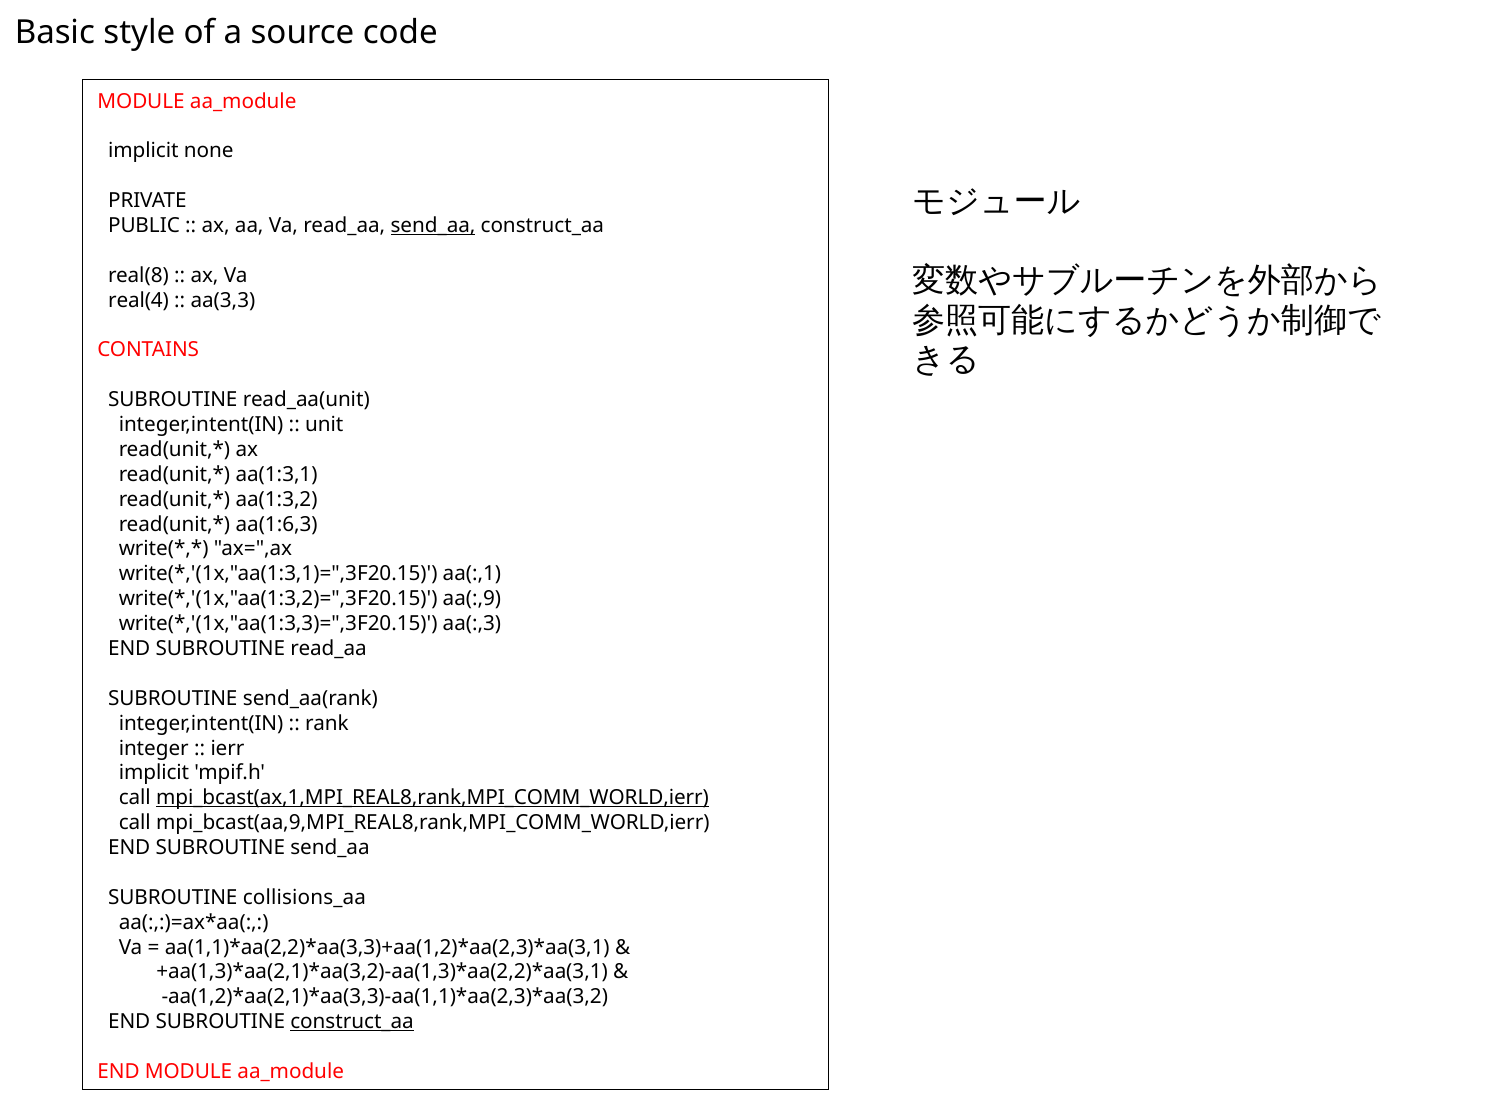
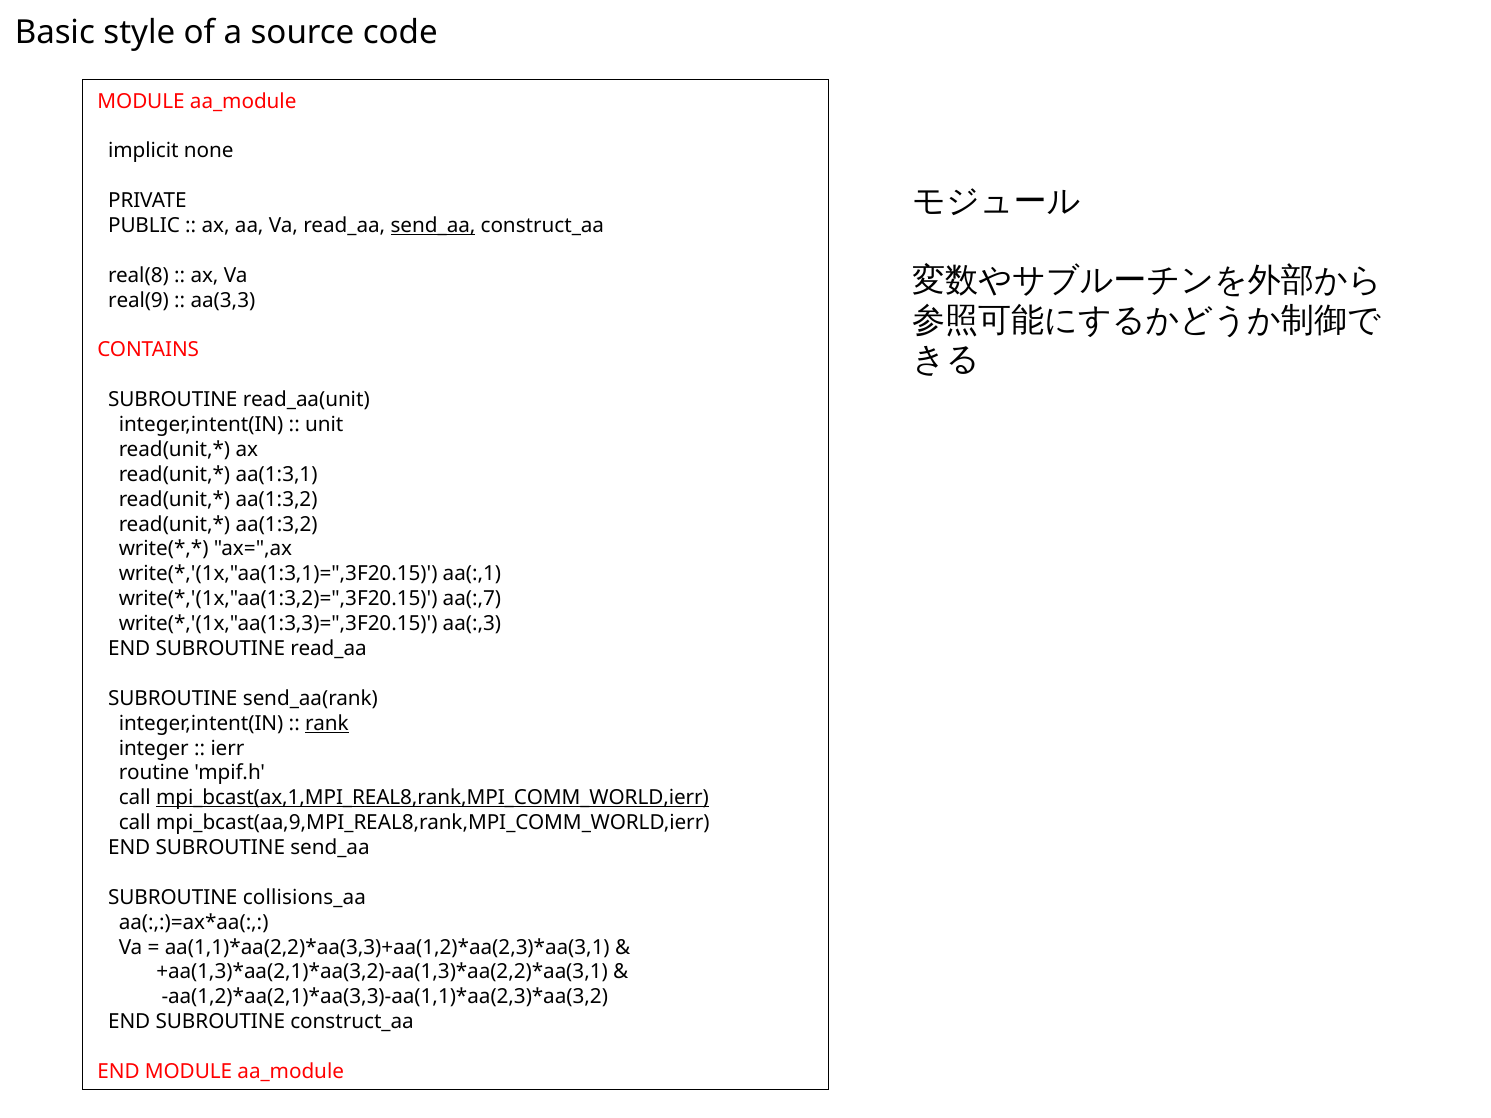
real(4: real(4 -> real(9 (139, 300)
aa(1:6,3: aa(1:6,3 -> aa(1:3,2 (277, 524)
aa(:,9: aa(:,9 -> aa(:,7 (472, 599)
rank underline: none -> present (327, 723)
implicit: implicit -> routine (154, 773)
construct_aa underline: present -> none (352, 1022)
